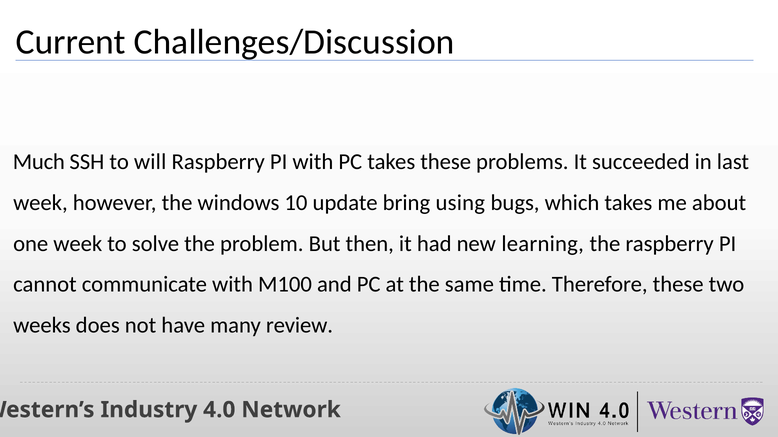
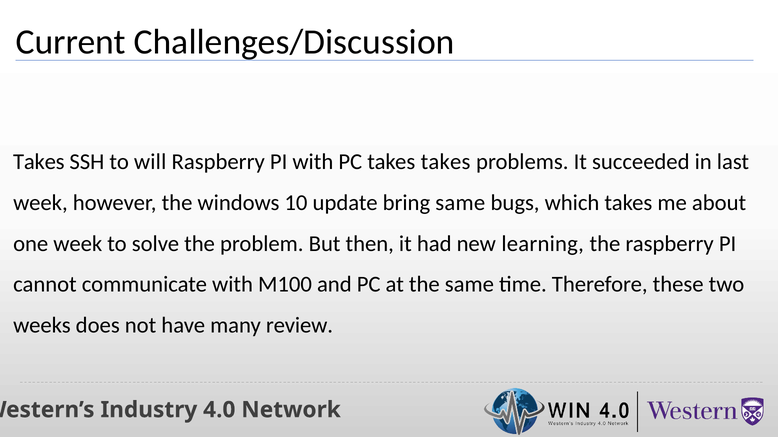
Much: Much -> Takes (39, 162)
takes these: these -> takes (446, 162)
bring using: using -> same (460, 203)
